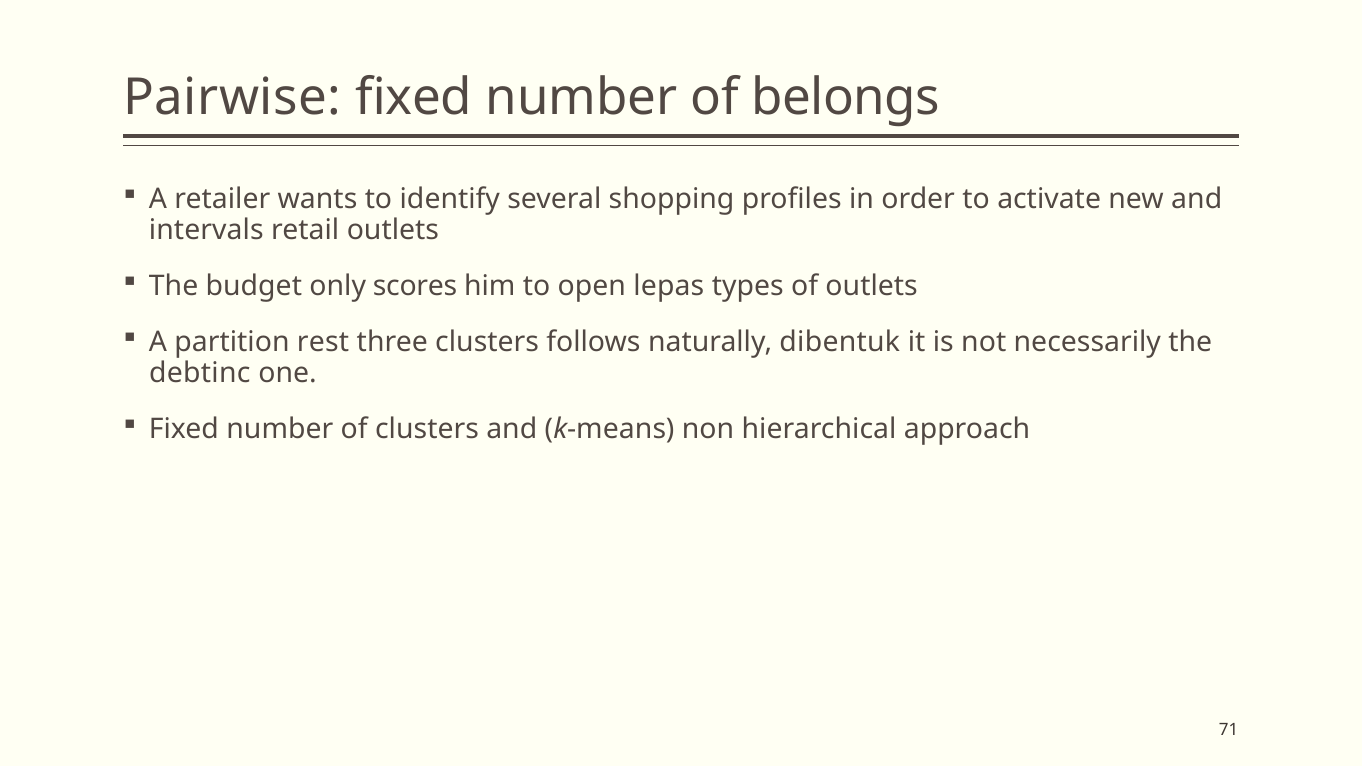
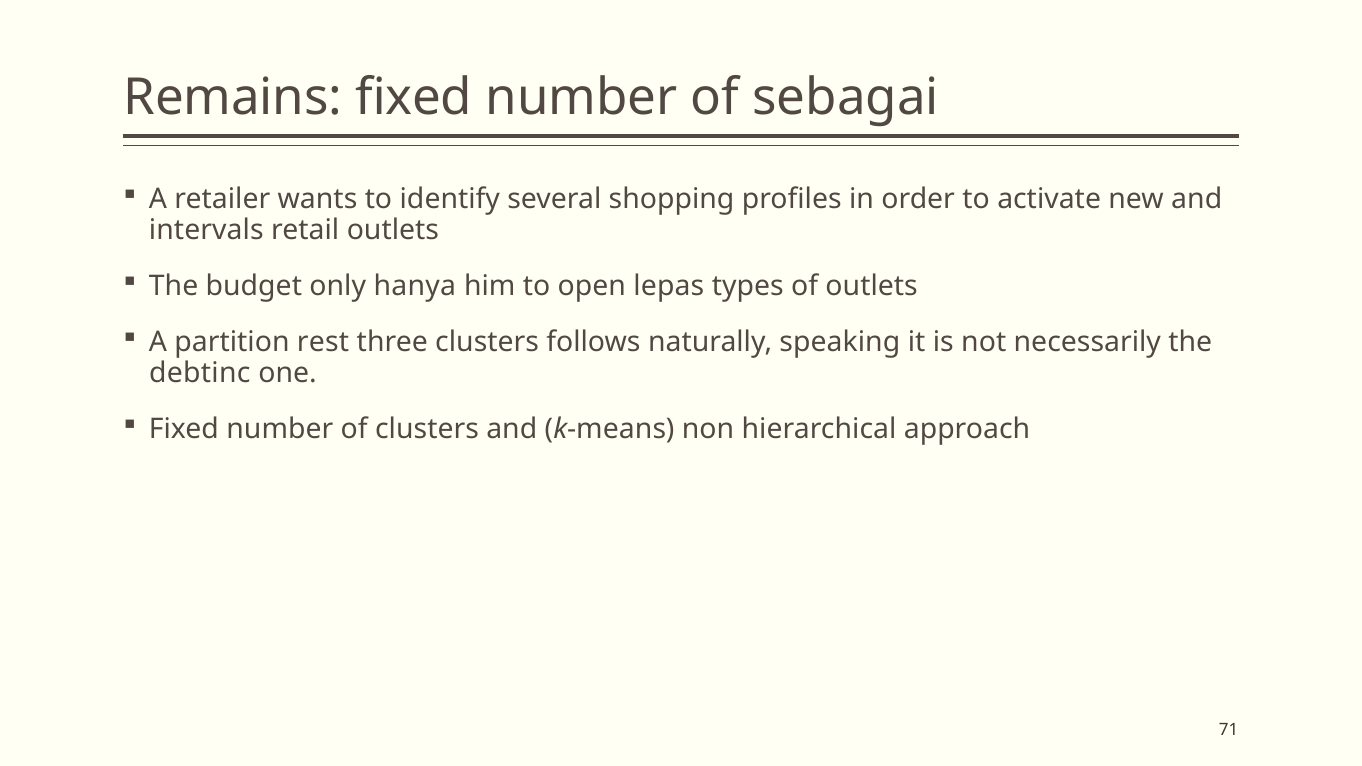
Pairwise: Pairwise -> Remains (233, 98)
belongs: belongs -> sebagai (846, 98)
scores: scores -> hanya (415, 286)
dibentuk: dibentuk -> speaking (840, 342)
